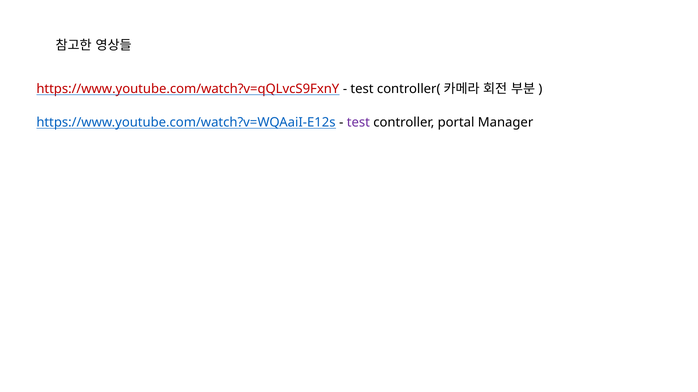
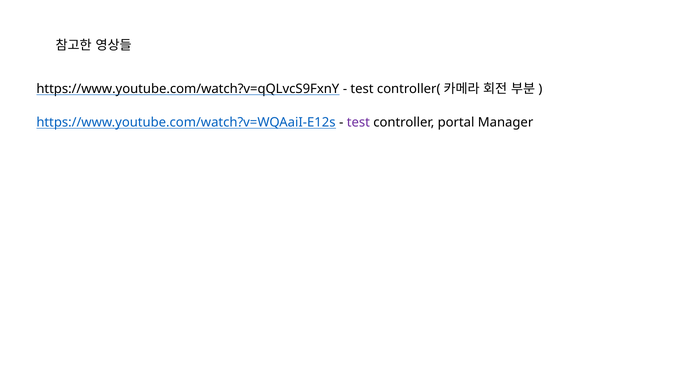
https://www.youtube.com/watch?v=qQLvcS9FxnY colour: red -> black (188, 89)
